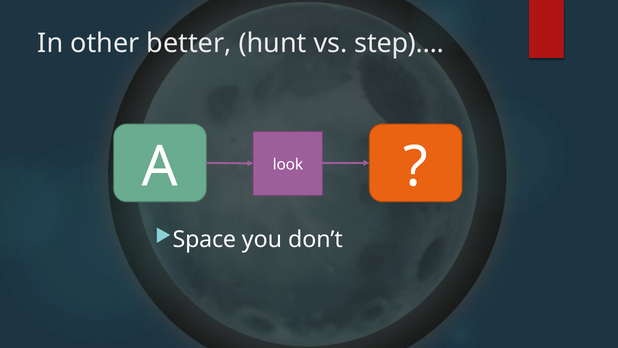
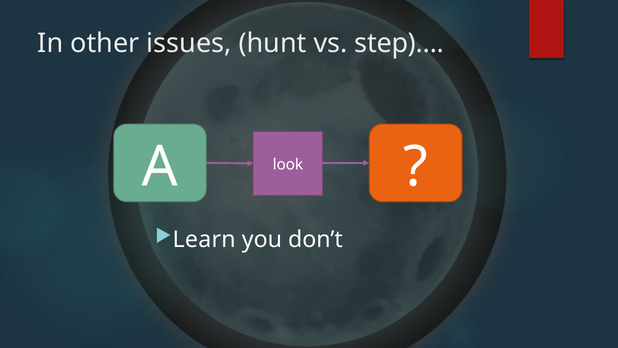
better: better -> issues (189, 43)
Space: Space -> Learn (204, 239)
